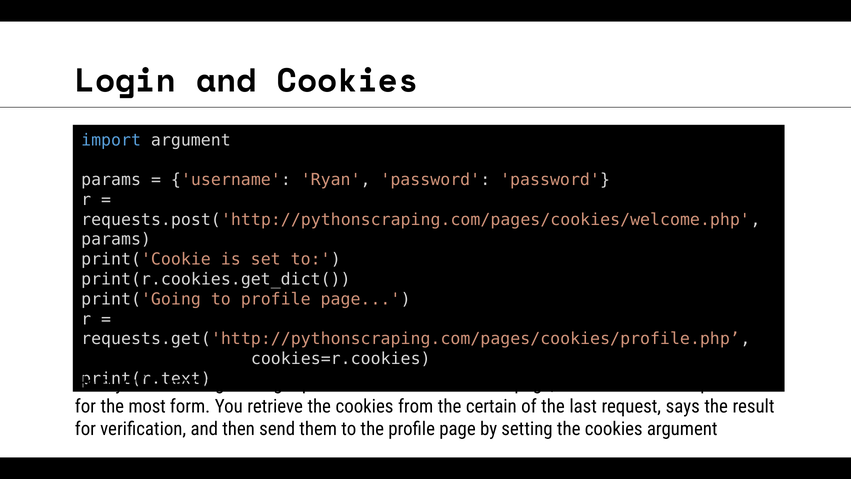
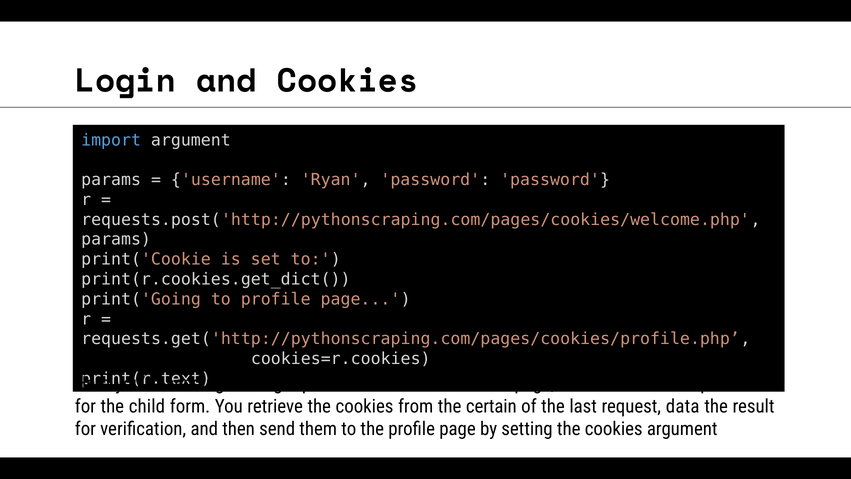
most: most -> child (147, 406)
says: says -> data (683, 406)
